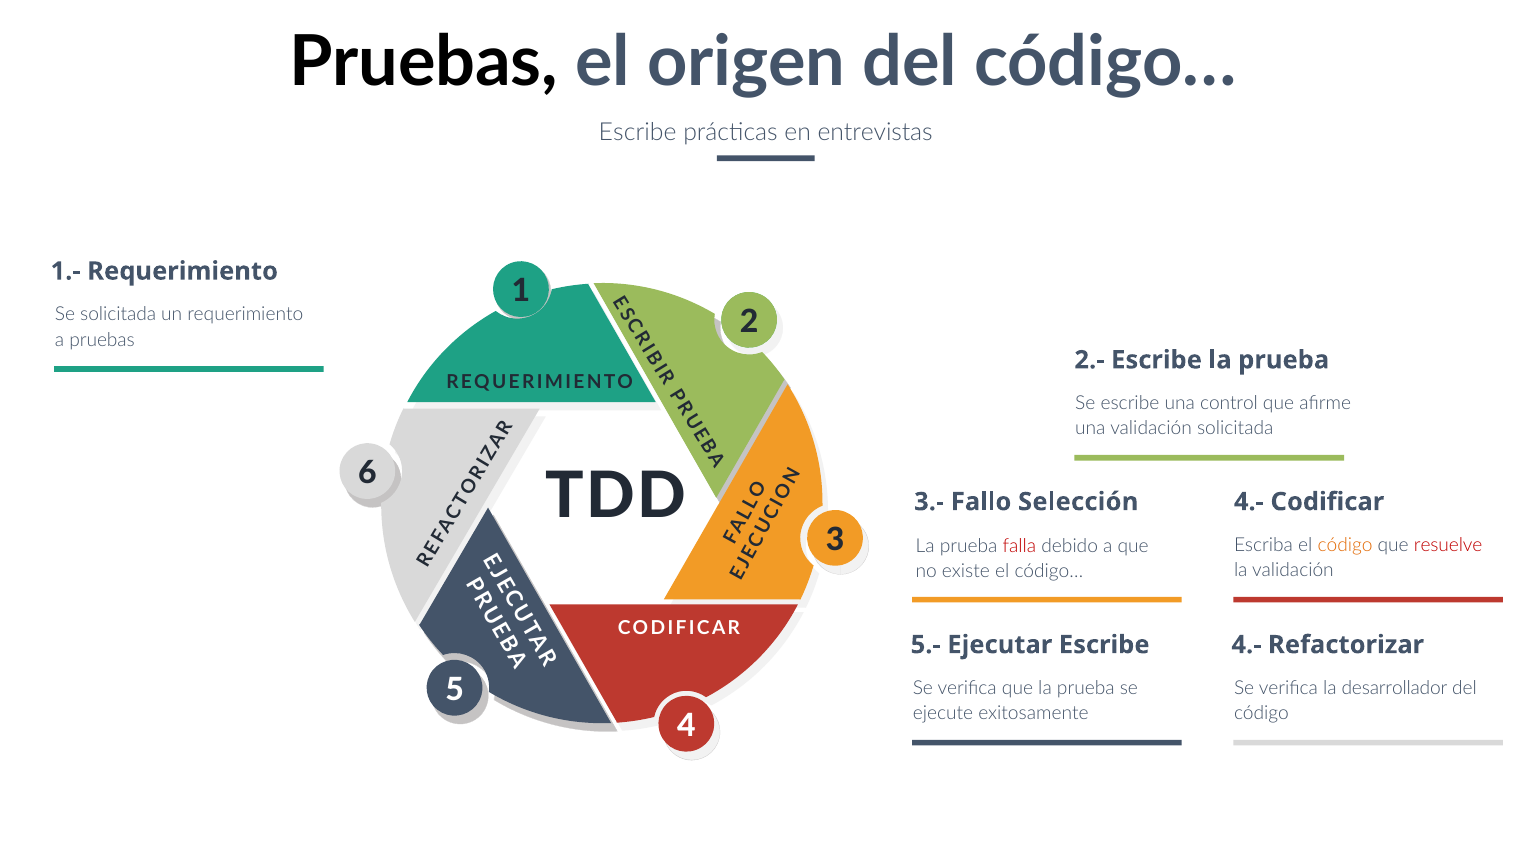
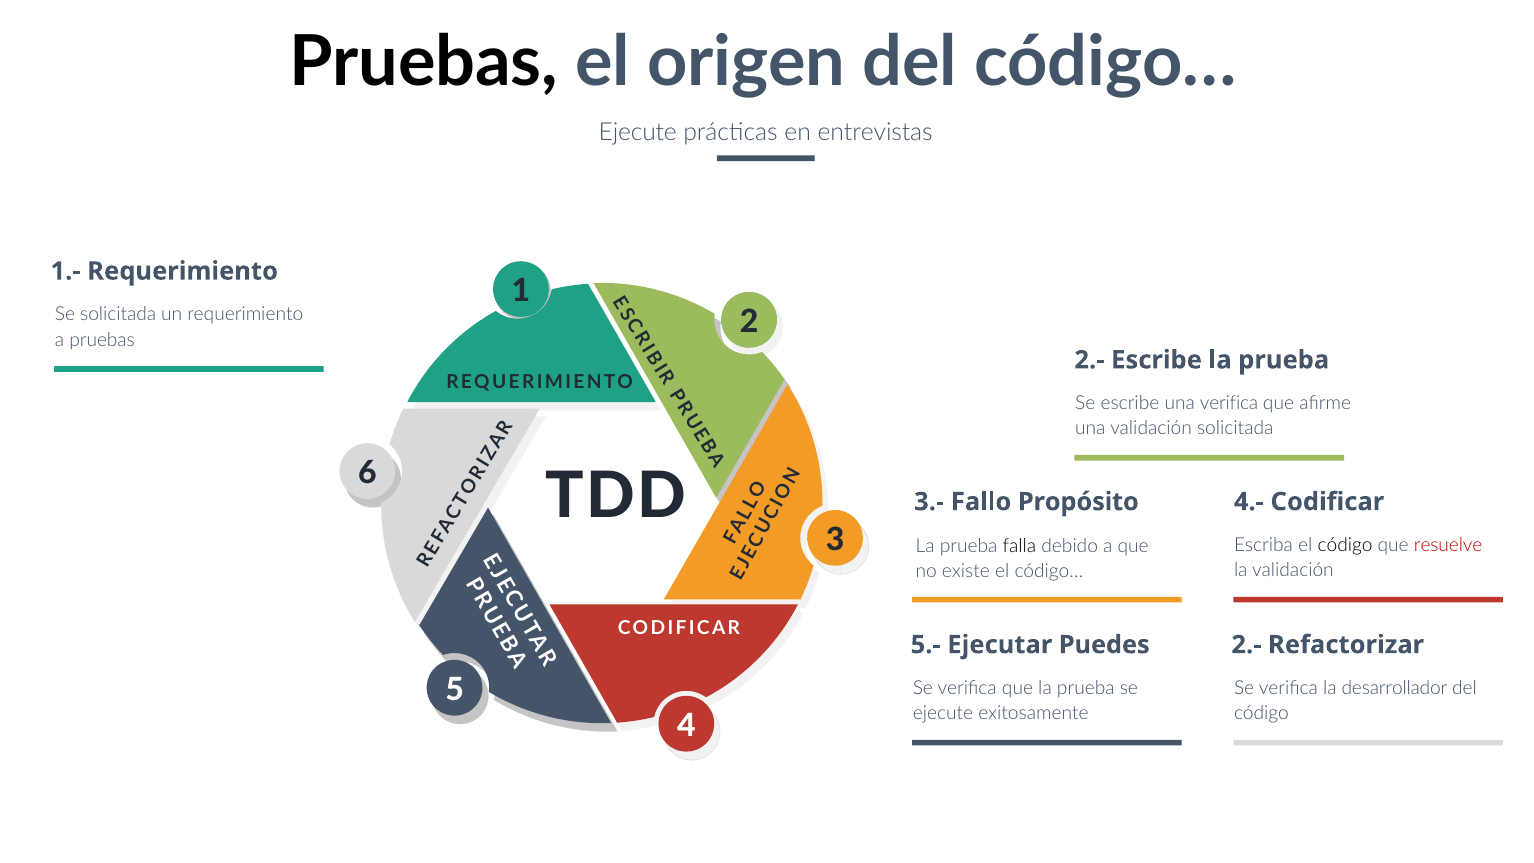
Escribe: Escribe -> Ejecute (638, 132)
una control: control -> verifica (1229, 403)
Selección: Selección -> Propósito (1078, 502)
código colour: orange -> black (1345, 545)
falla colour: red -> black (1019, 546)
Ejecutar Escribe: Escribe -> Puedes (1104, 645)
4.-: 4.- -> 2.- (1246, 645)
